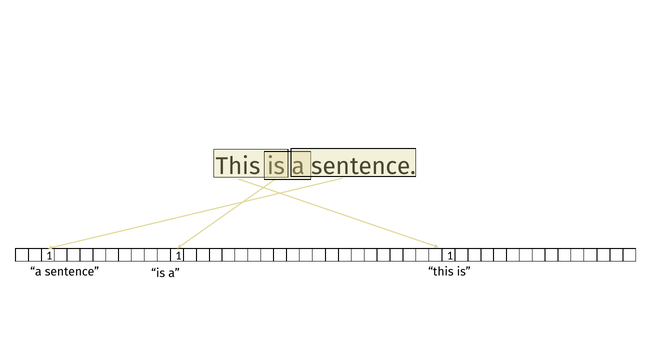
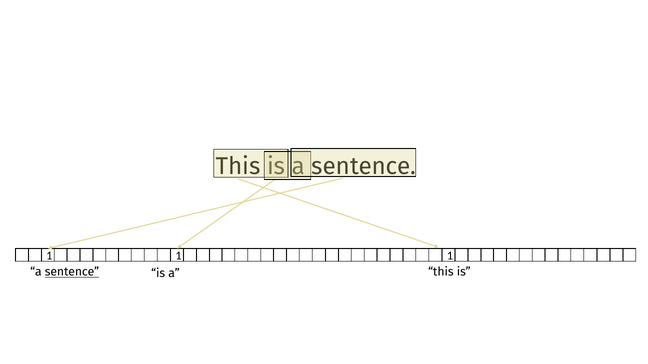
sentence underline: none -> present (72, 272)
